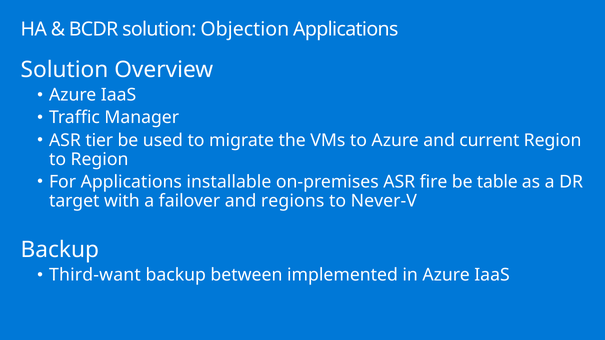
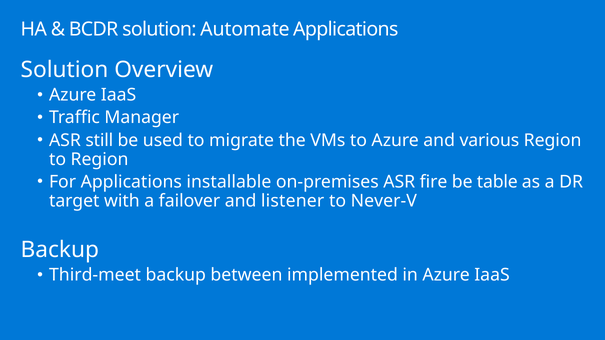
Objection: Objection -> Automate (245, 29)
tier: tier -> still (99, 140)
current: current -> various (489, 140)
regions: regions -> listener (293, 201)
Third-want: Third-want -> Third-meet (95, 275)
